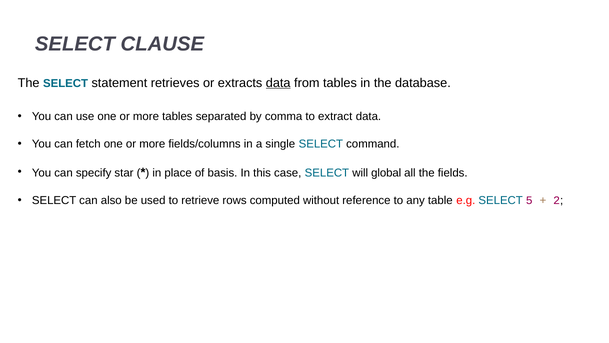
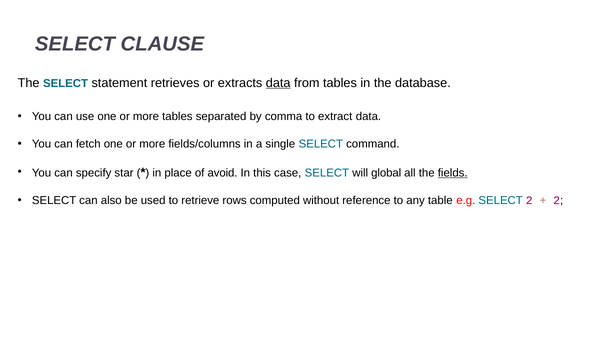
basis: basis -> avoid (223, 173)
fields underline: none -> present (453, 173)
SELECT 5: 5 -> 2 (529, 200)
